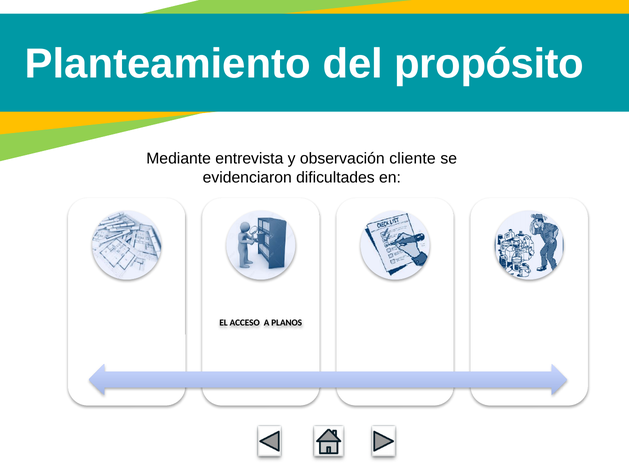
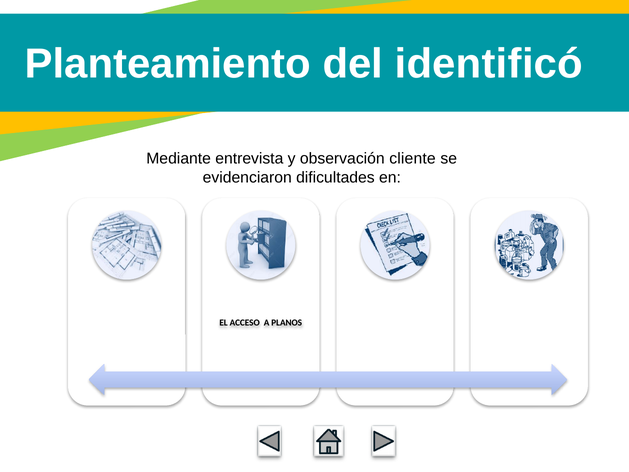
propósito: propósito -> identificó (489, 64)
